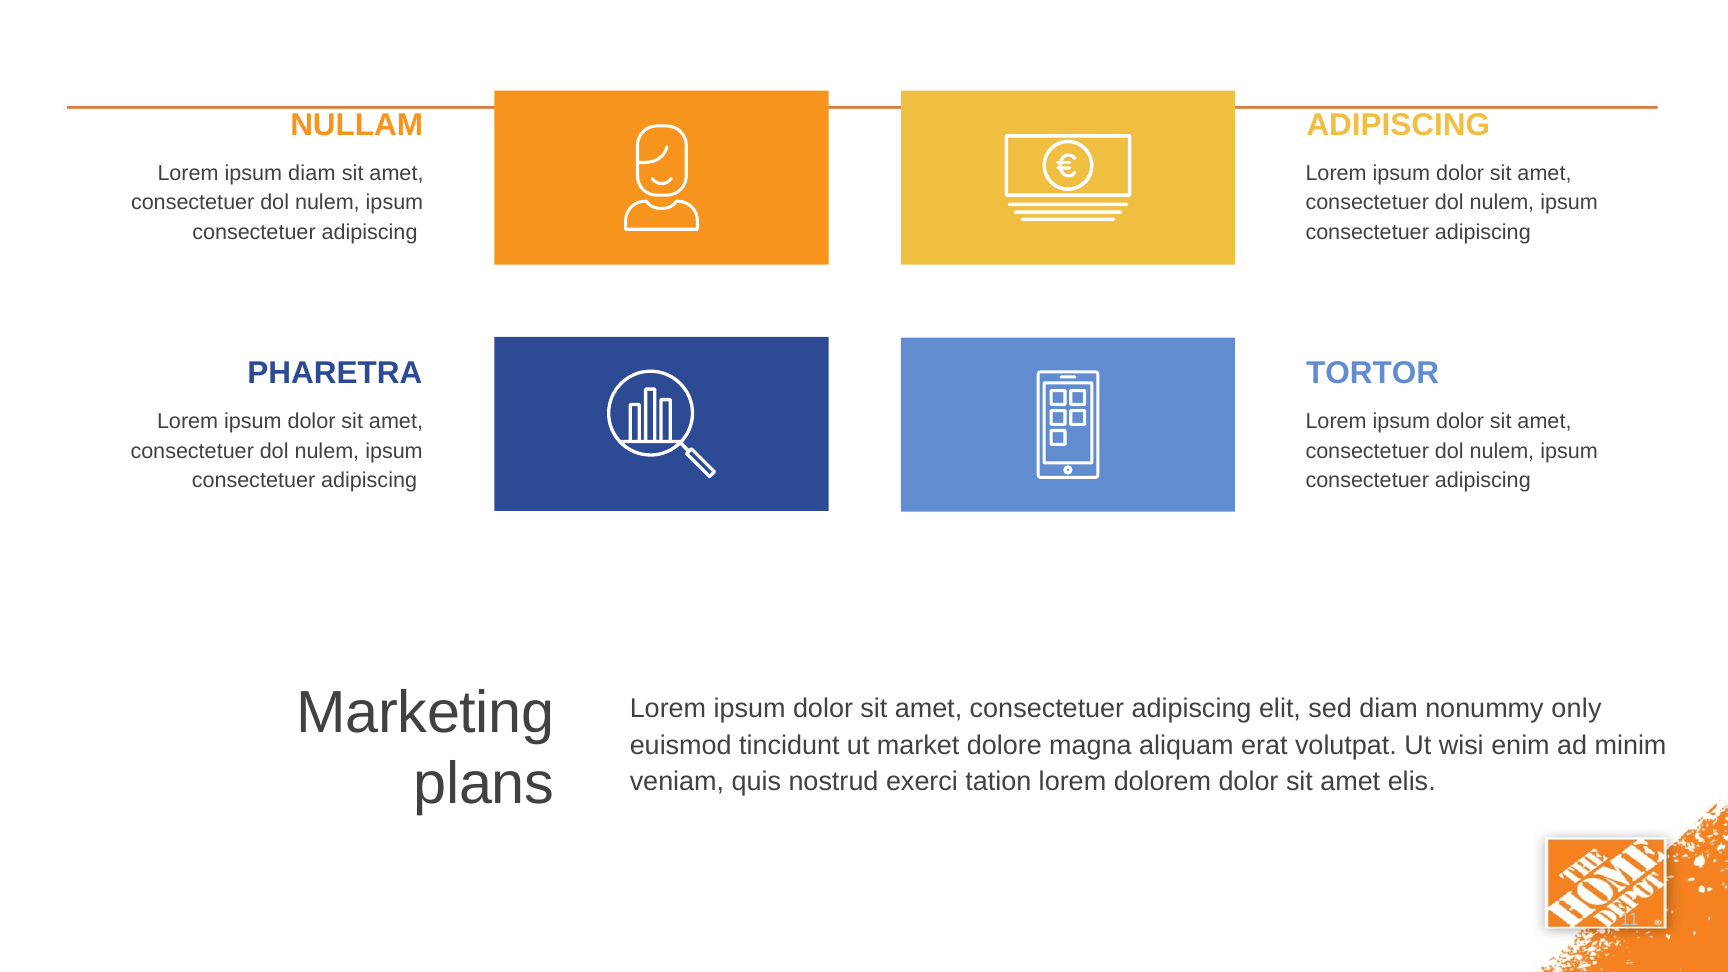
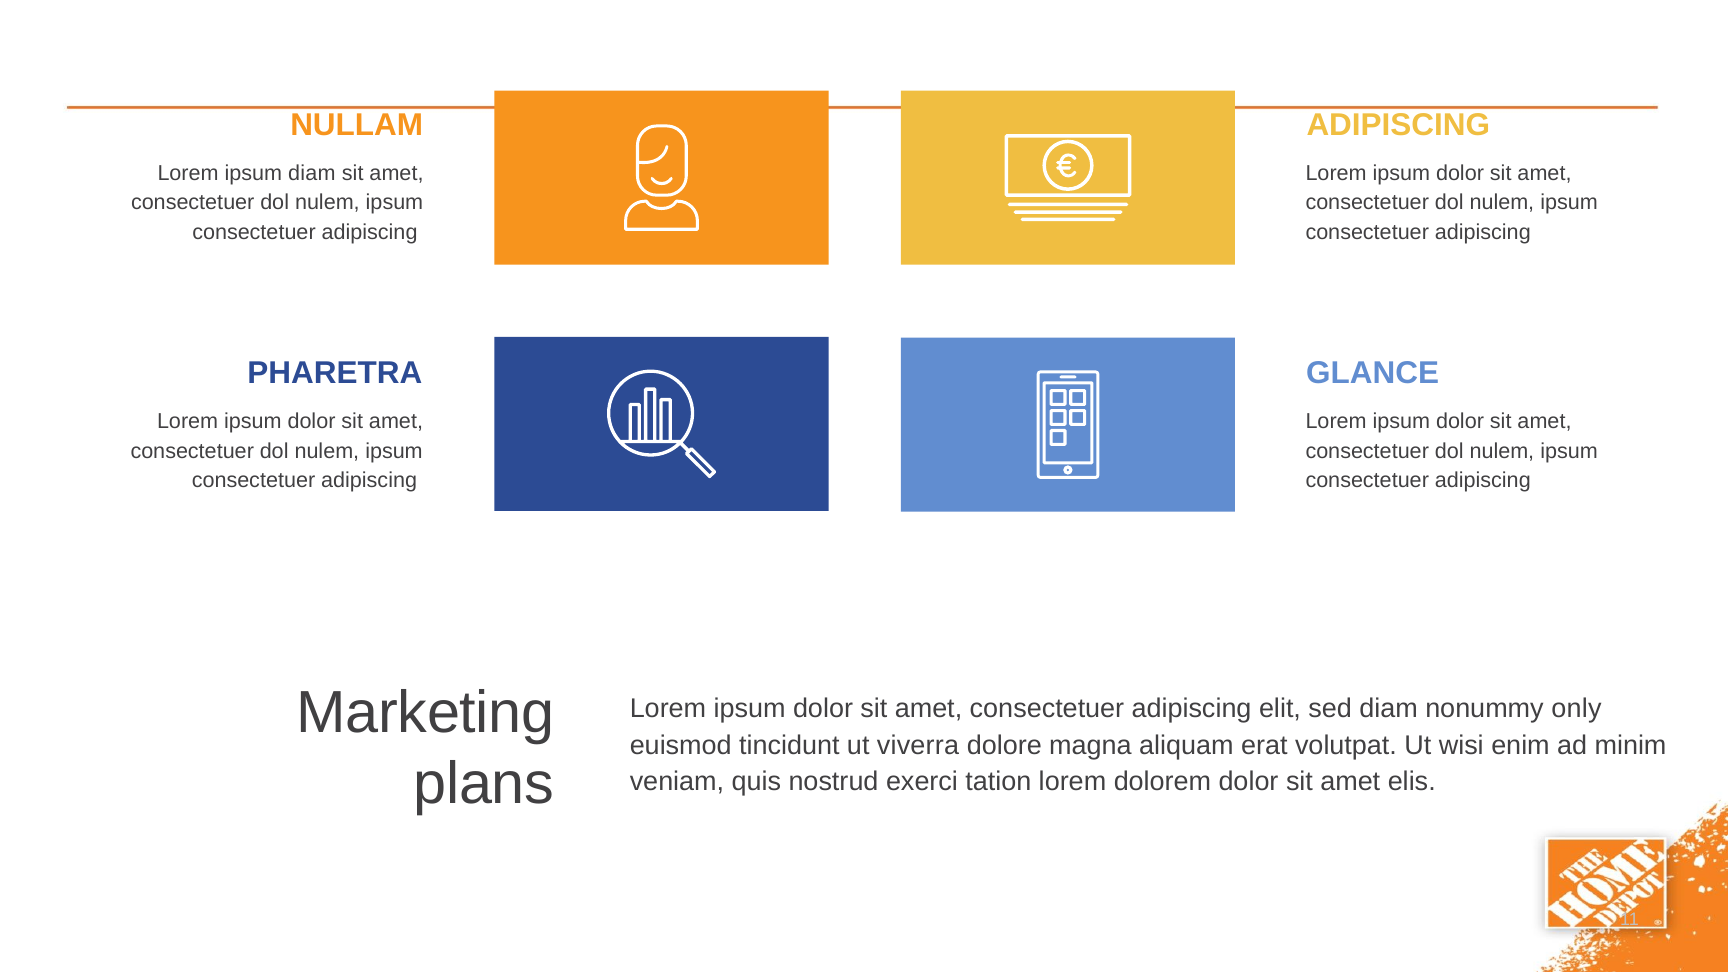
TORTOR: TORTOR -> GLANCE (1373, 373)
market: market -> viverra (918, 745)
